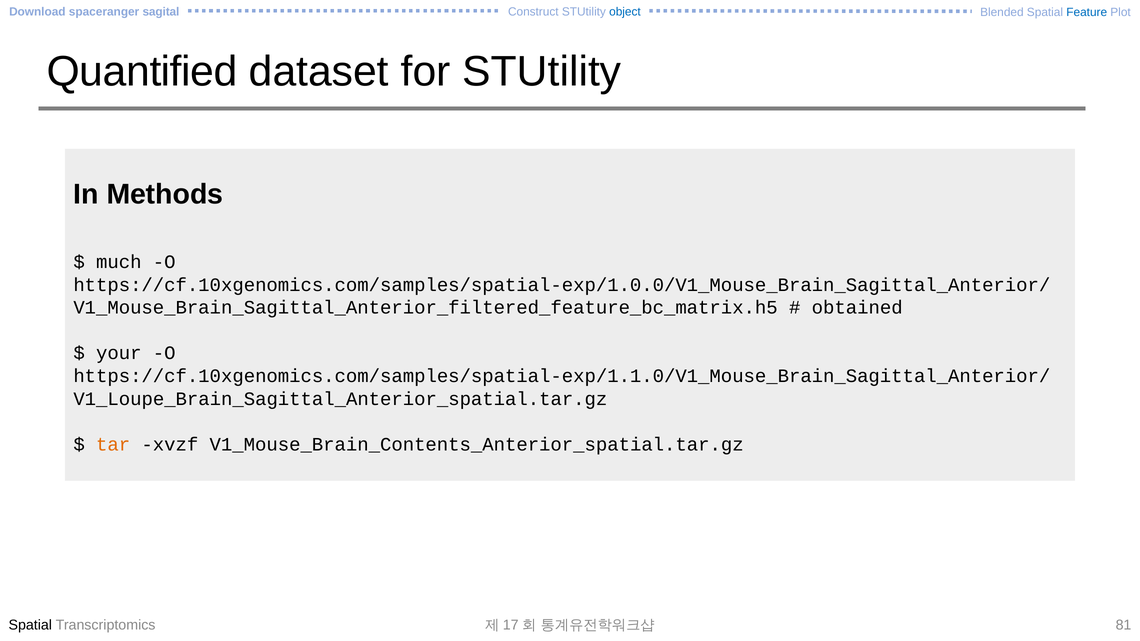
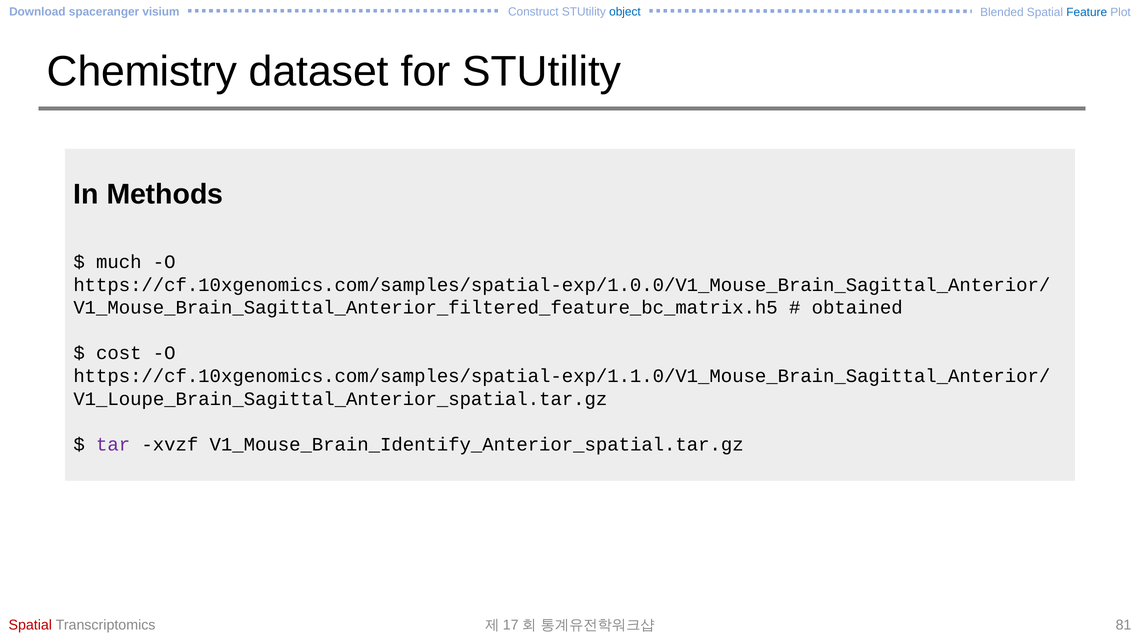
sagital: sagital -> visium (161, 12)
Quantified: Quantified -> Chemistry (142, 72)
your: your -> cost (119, 353)
tar colour: orange -> purple (113, 445)
V1_Mouse_Brain_Contents_Anterior_spatial.tar.gz: V1_Mouse_Brain_Contents_Anterior_spatial.tar.gz -> V1_Mouse_Brain_Identify_Anterior_spatial.tar.gz (477, 445)
Spatial colour: black -> red (30, 625)
